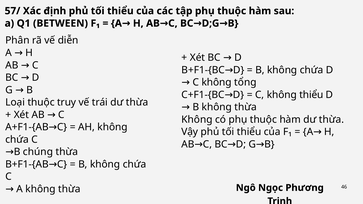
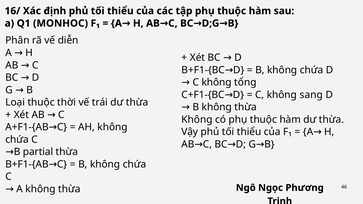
57/: 57/ -> 16/ (12, 11)
BETWEEN: BETWEEN -> MONHOC (61, 23)
không thiểu: thiểu -> sang (311, 95)
truy: truy -> thời (67, 102)
chúng: chúng -> partial (38, 152)
